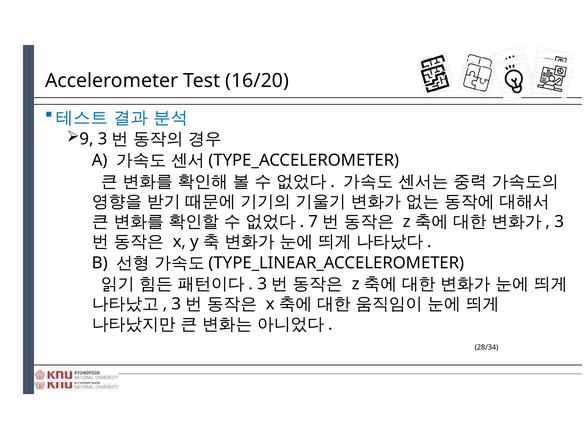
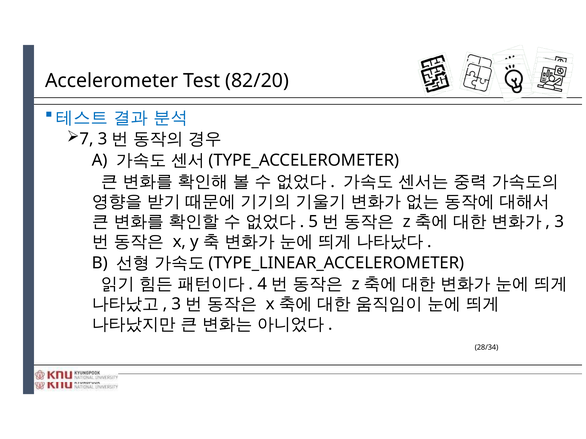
16/20: 16/20 -> 82/20 (257, 81)
9: 9 -> 7 (86, 139)
7: 7 -> 5 (313, 222)
3: 3 -> 4 (262, 284)
